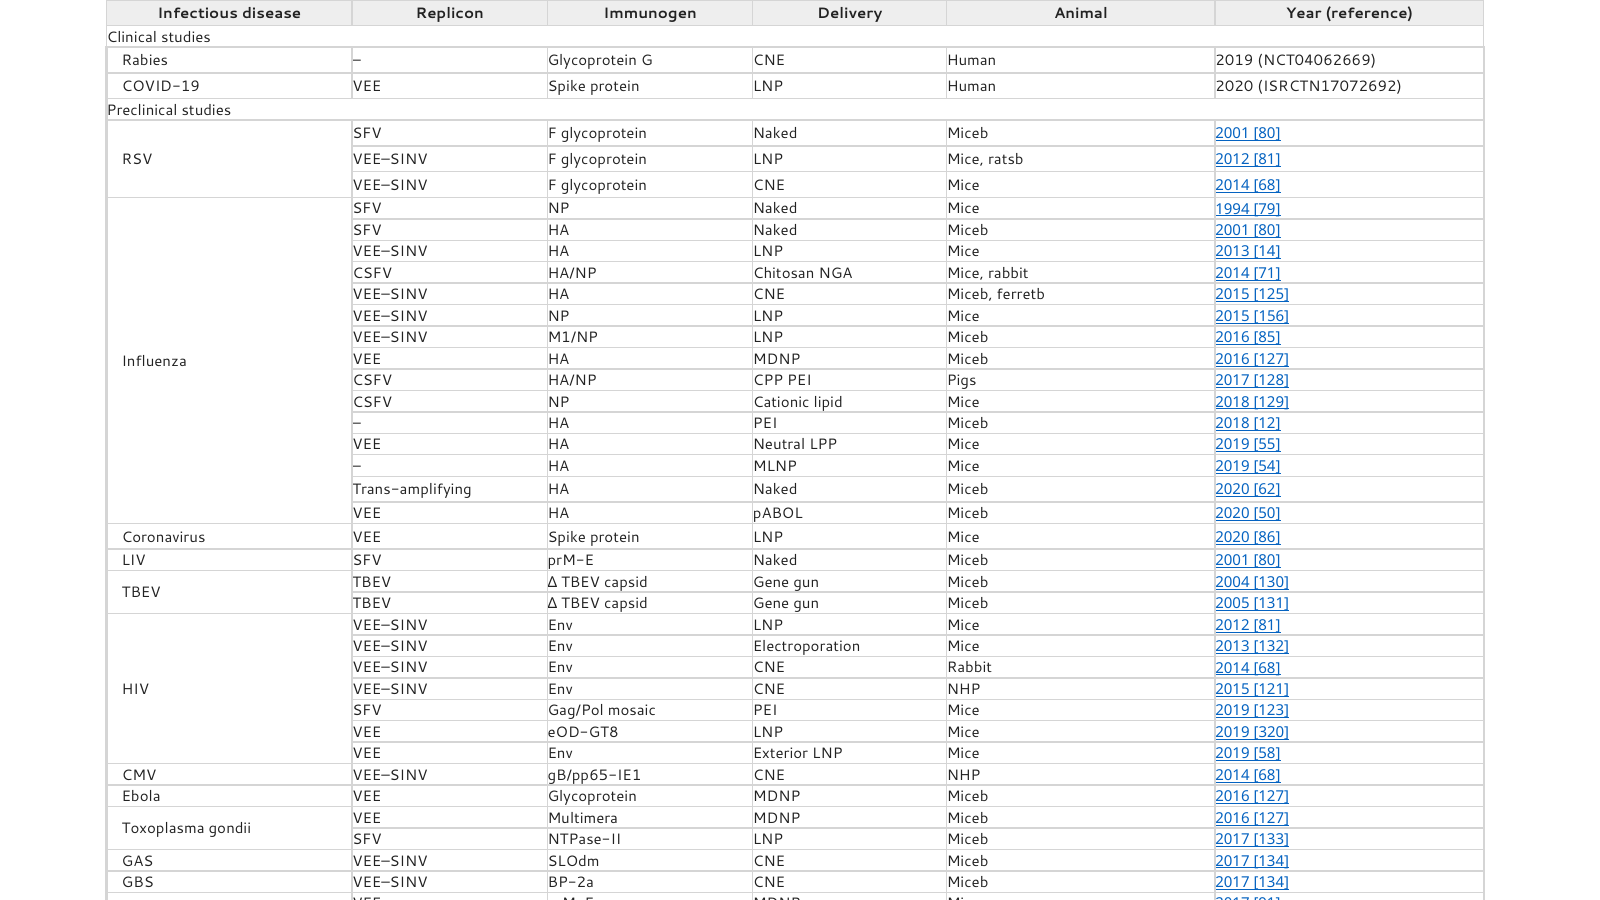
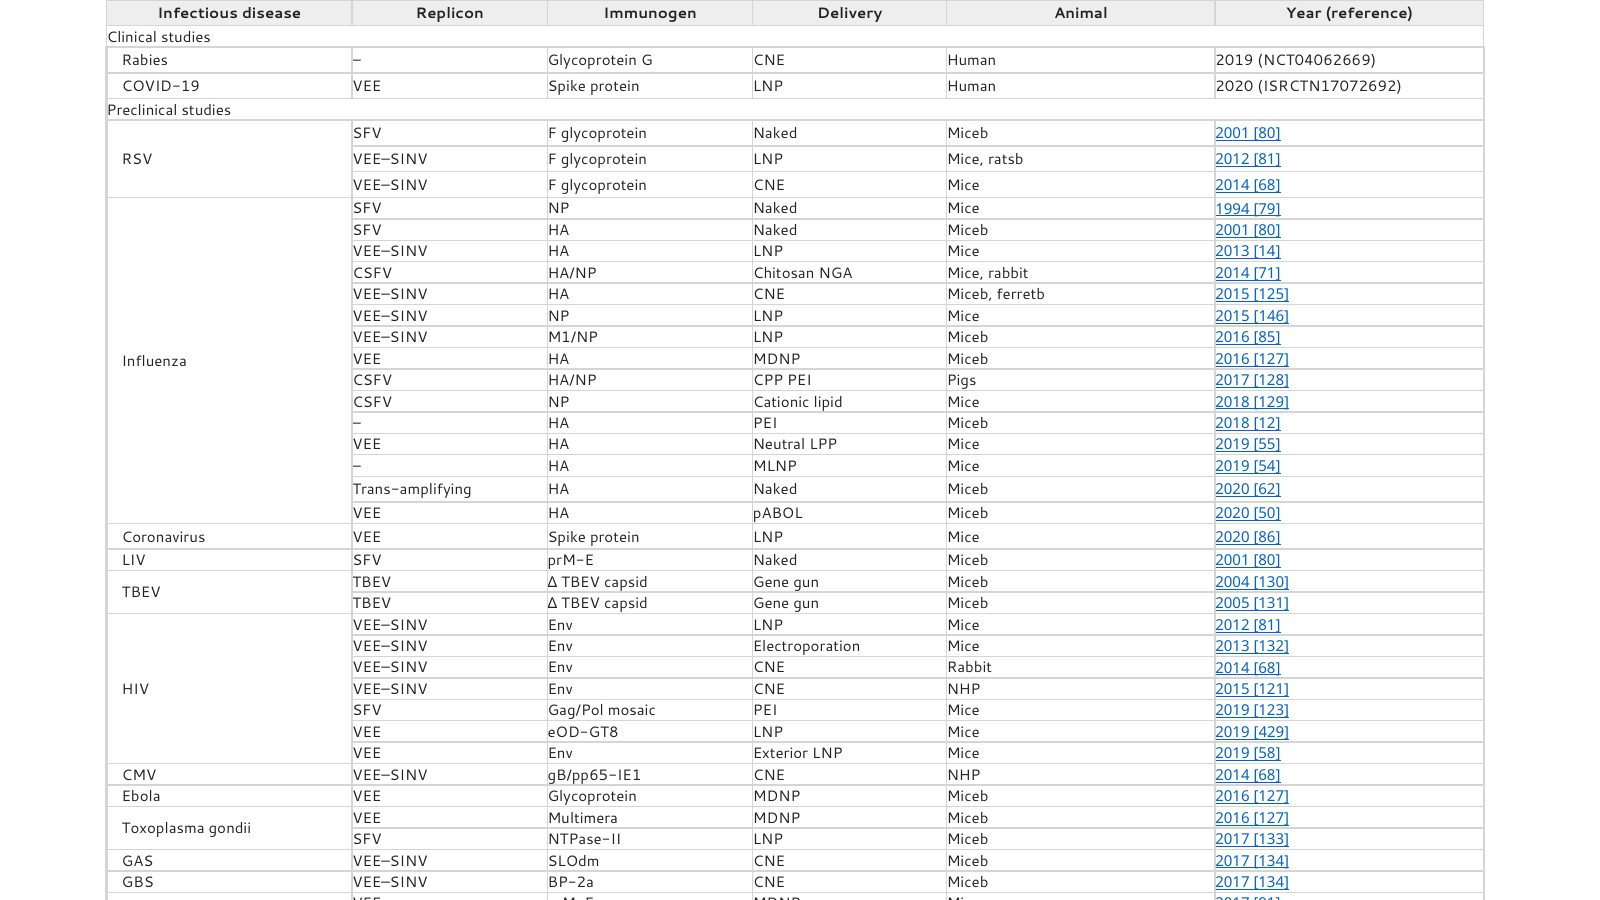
156: 156 -> 146 (1271, 316)
320: 320 -> 429 (1271, 732)
